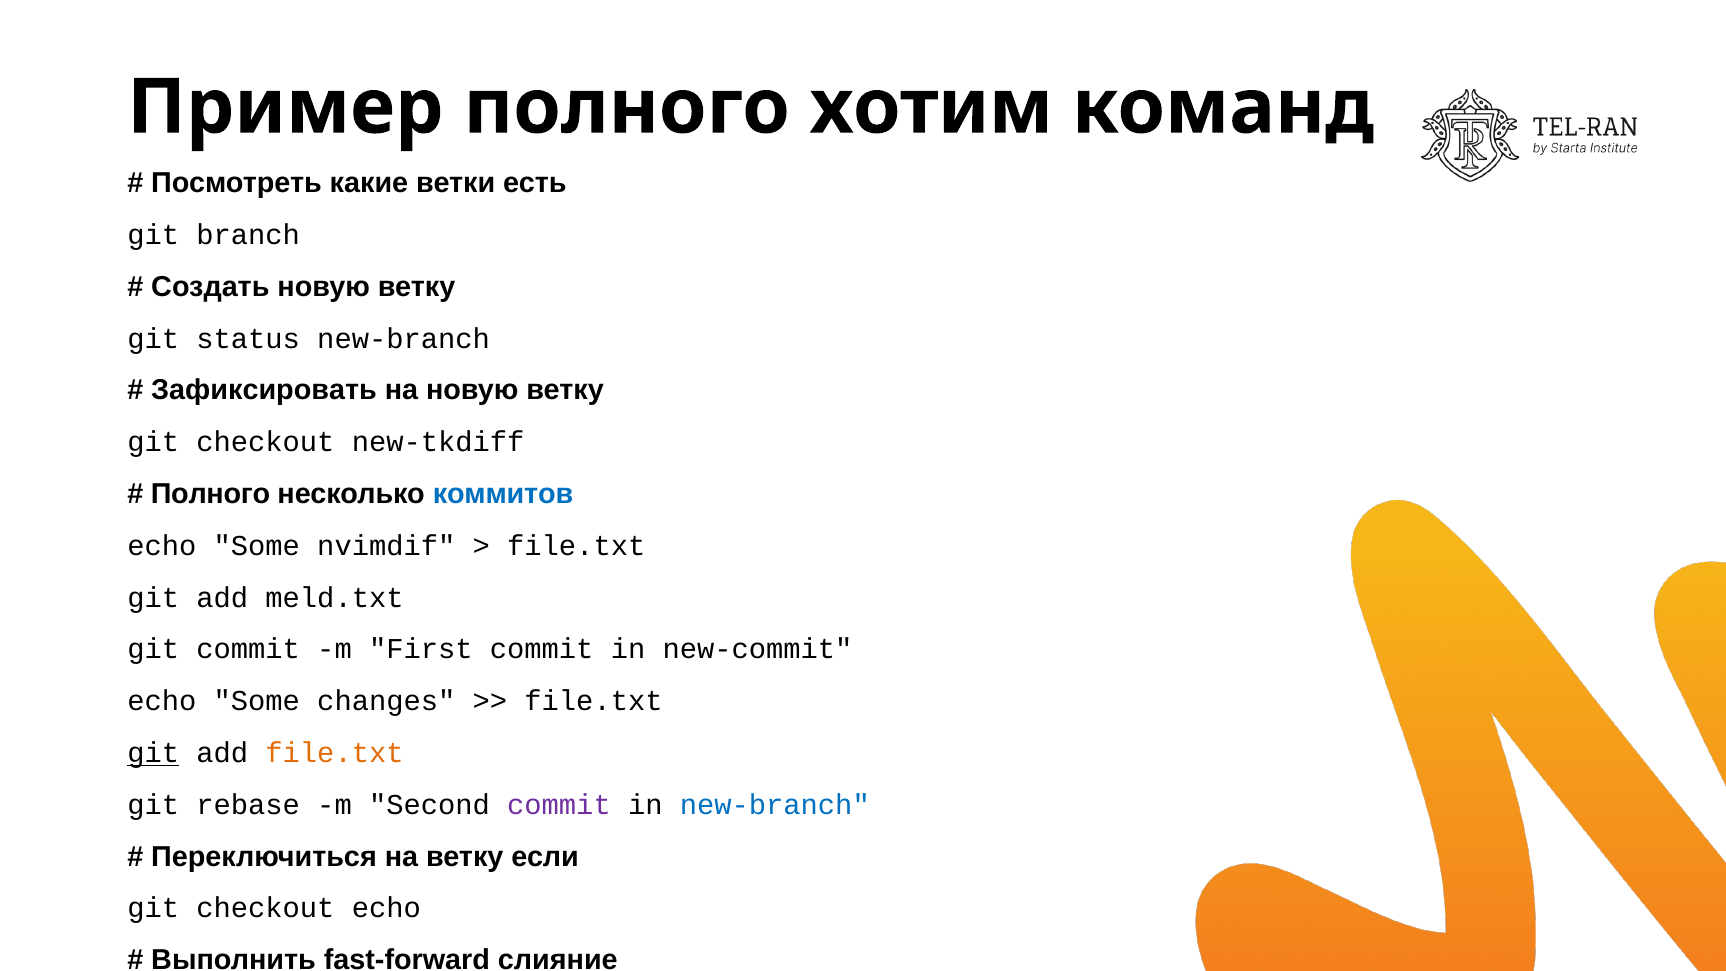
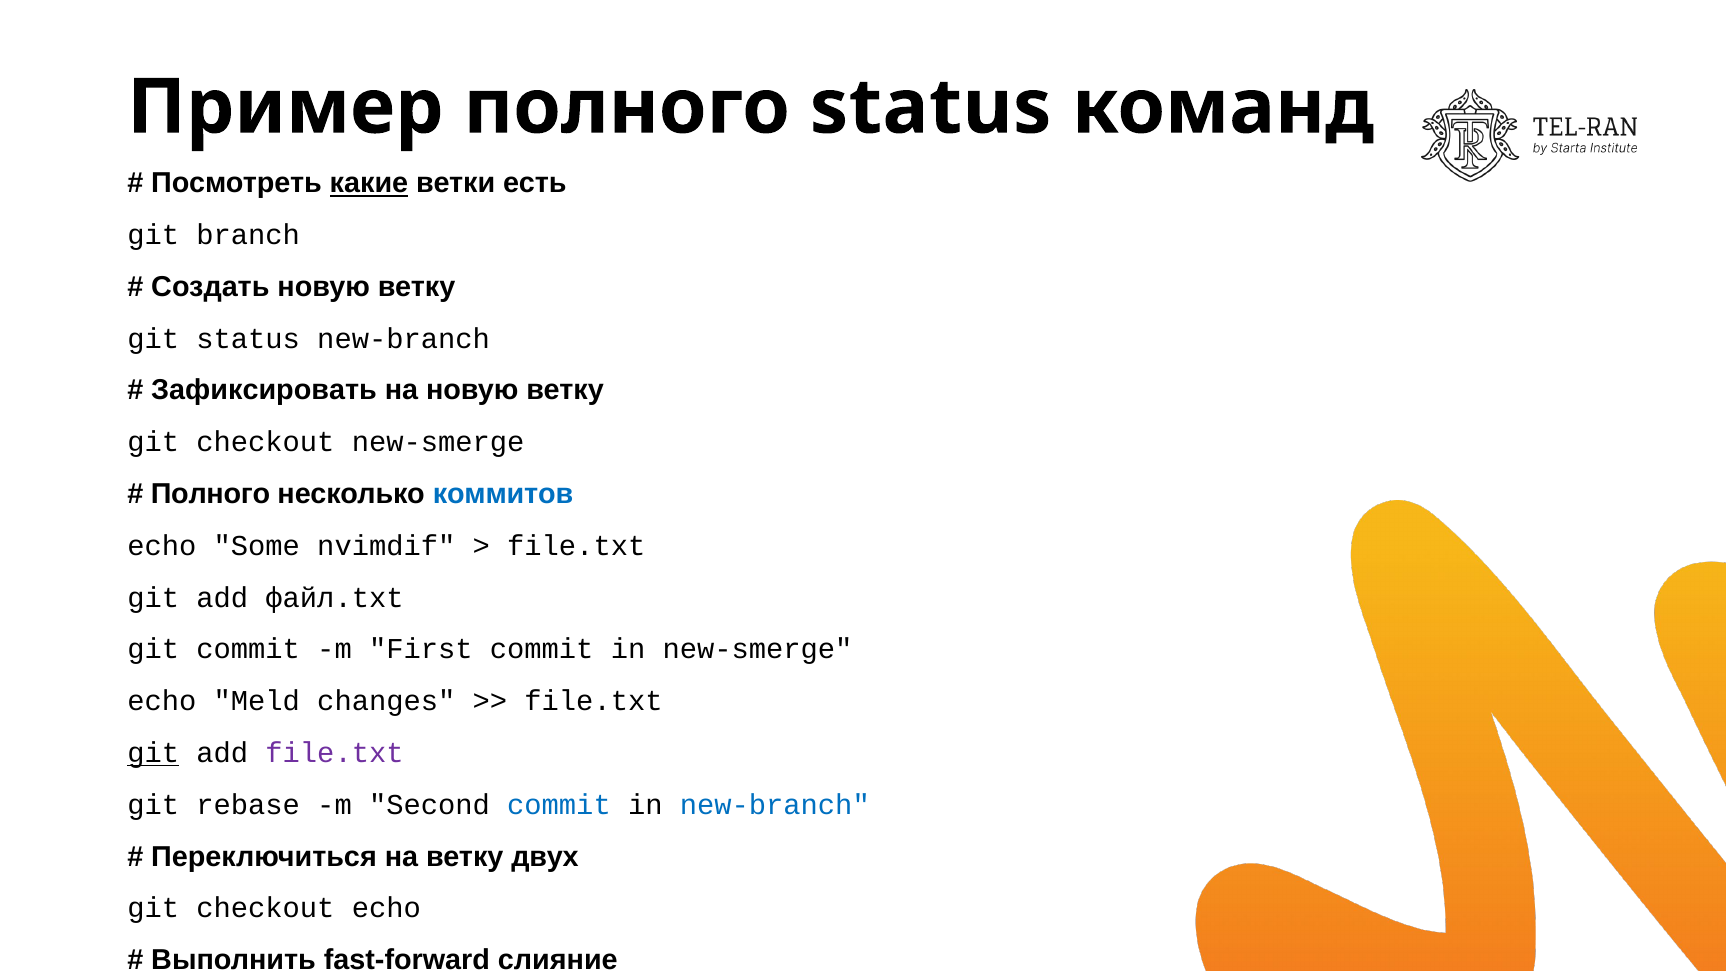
полного хотим: хотим -> status (931, 107)
какие underline: none -> present (369, 183)
checkout new-tkdiff: new-tkdiff -> new-smerge (438, 442)
meld.txt: meld.txt -> файл.txt (335, 598)
in new-commit: new-commit -> new-smerge (758, 649)
Some: Some -> Meld (257, 701)
file.txt colour: orange -> purple (335, 753)
commit colour: purple -> blue (559, 805)
если: если -> двух (545, 856)
